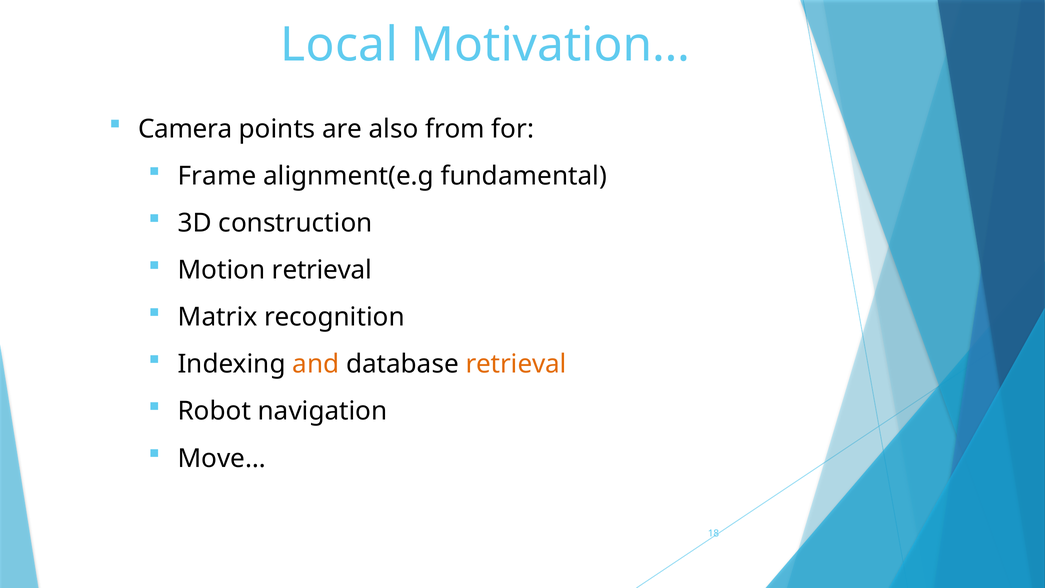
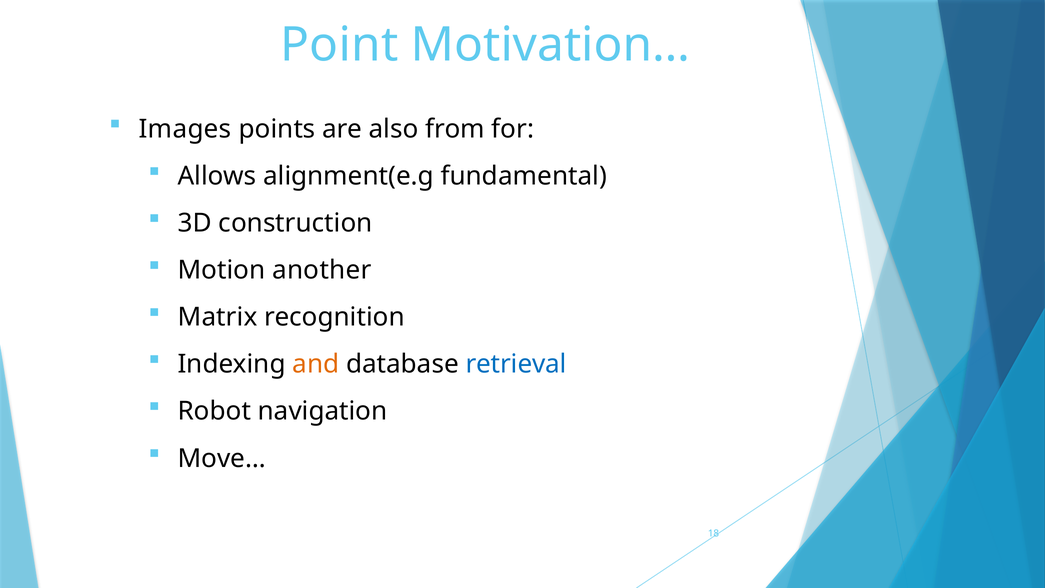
Local: Local -> Point (339, 45)
Camera: Camera -> Images (185, 129)
Frame: Frame -> Allows (217, 176)
Motion retrieval: retrieval -> another (322, 270)
retrieval colour: orange -> blue (516, 364)
